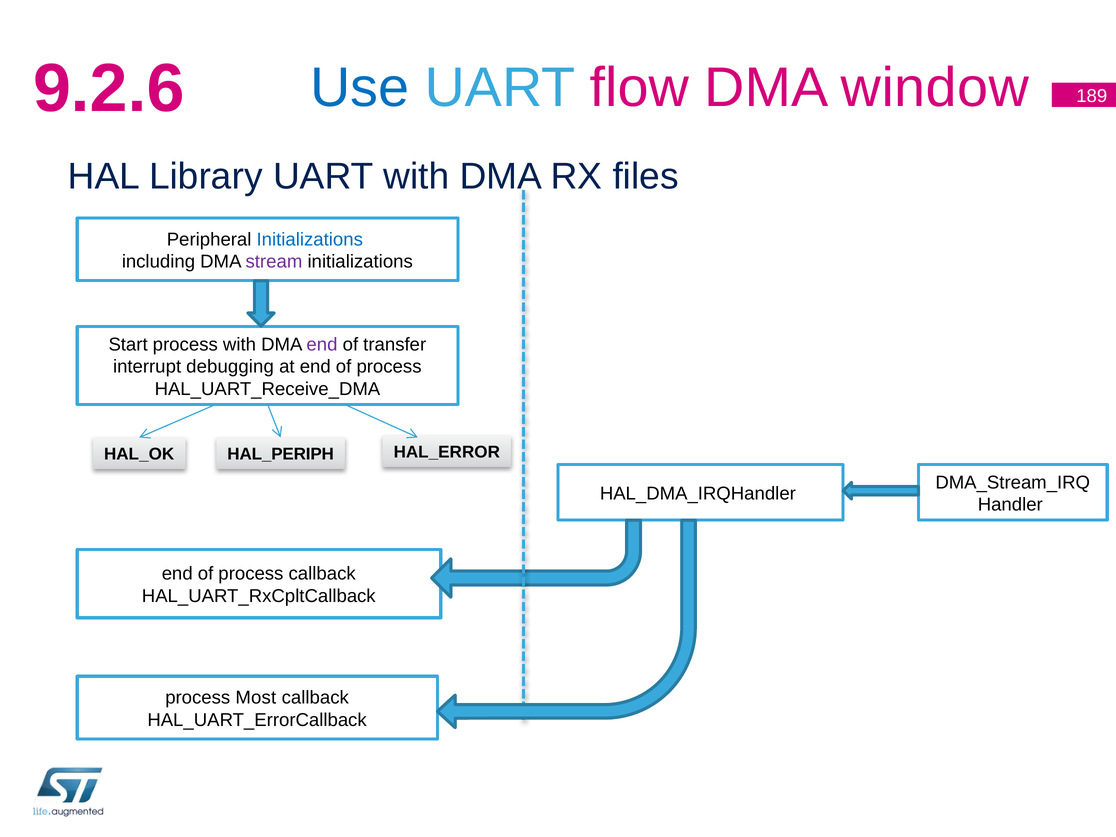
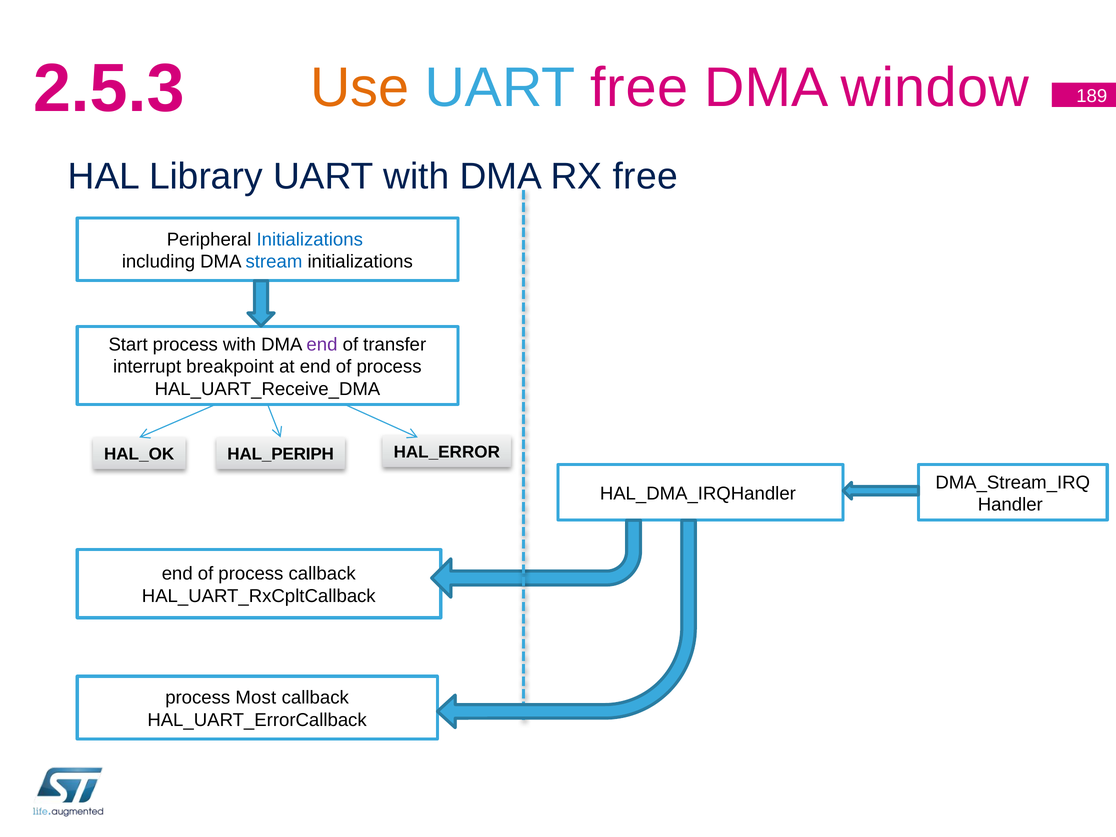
9.2.6: 9.2.6 -> 2.5.3 (109, 89)
Use colour: blue -> orange (360, 88)
UART flow: flow -> free (639, 88)
RX files: files -> free (645, 177)
stream colour: purple -> blue (274, 262)
debugging: debugging -> breakpoint (230, 367)
